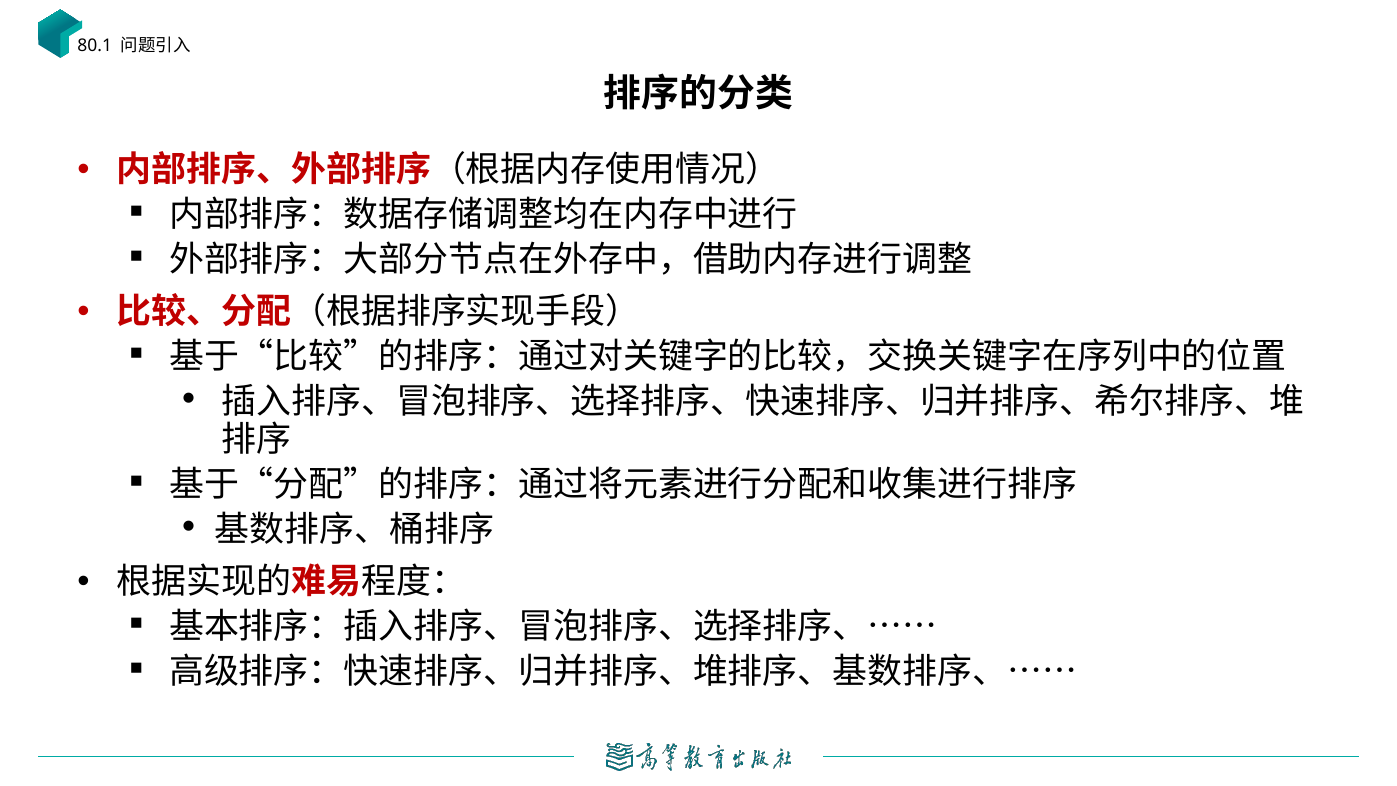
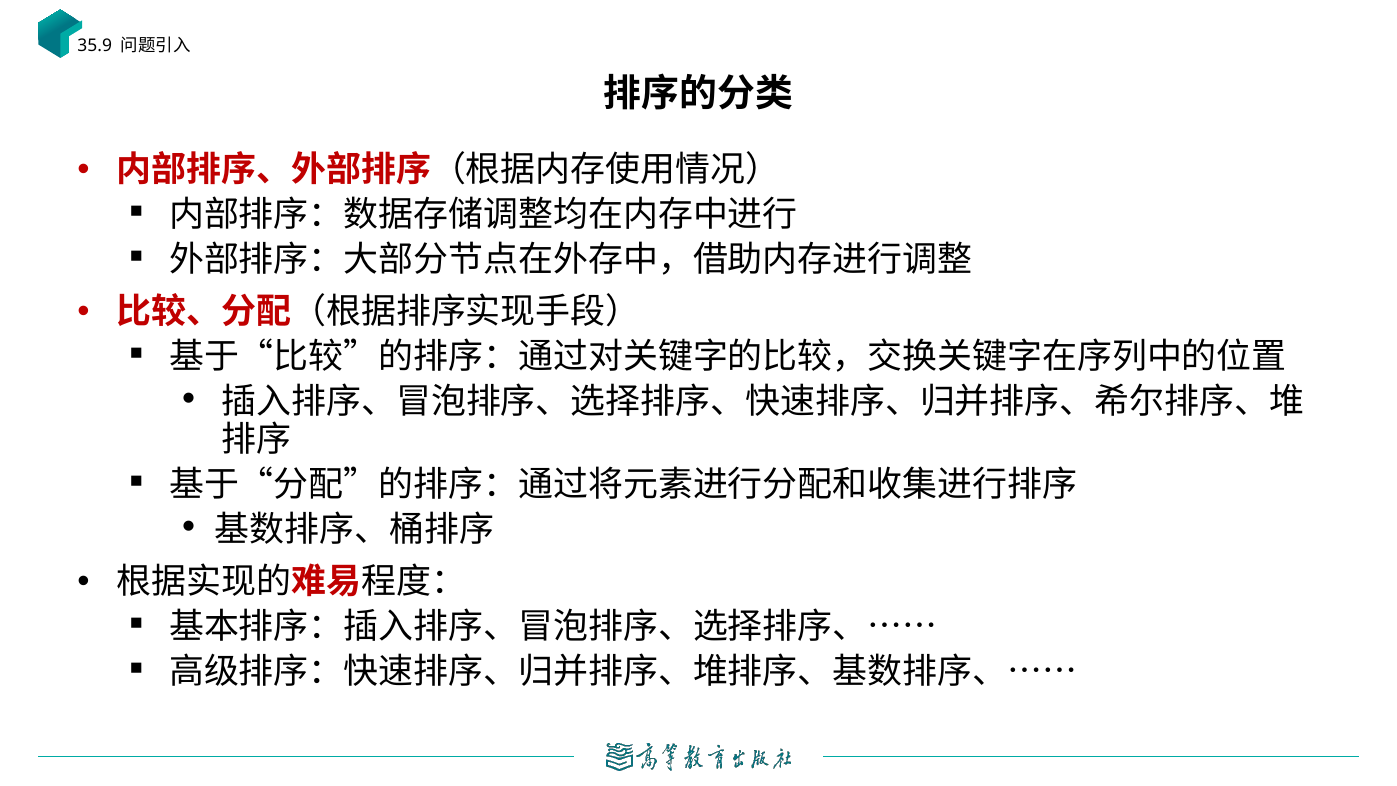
80.1: 80.1 -> 35.9 (95, 46)
